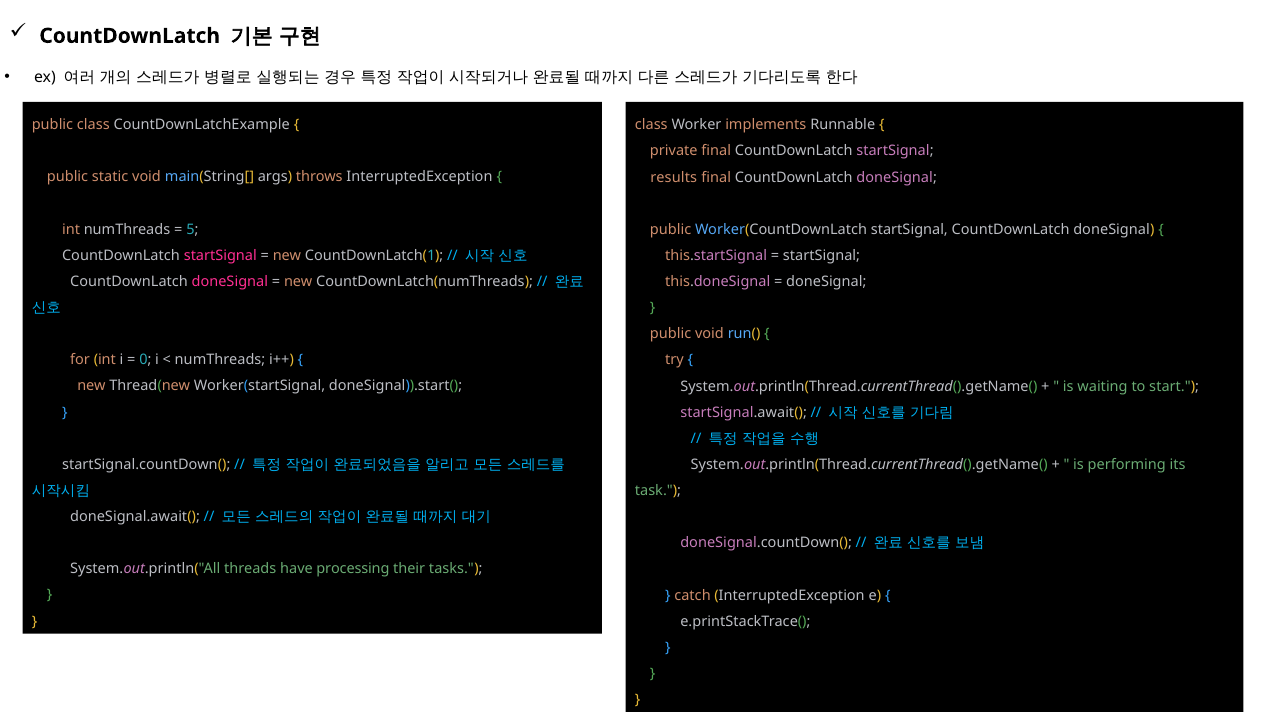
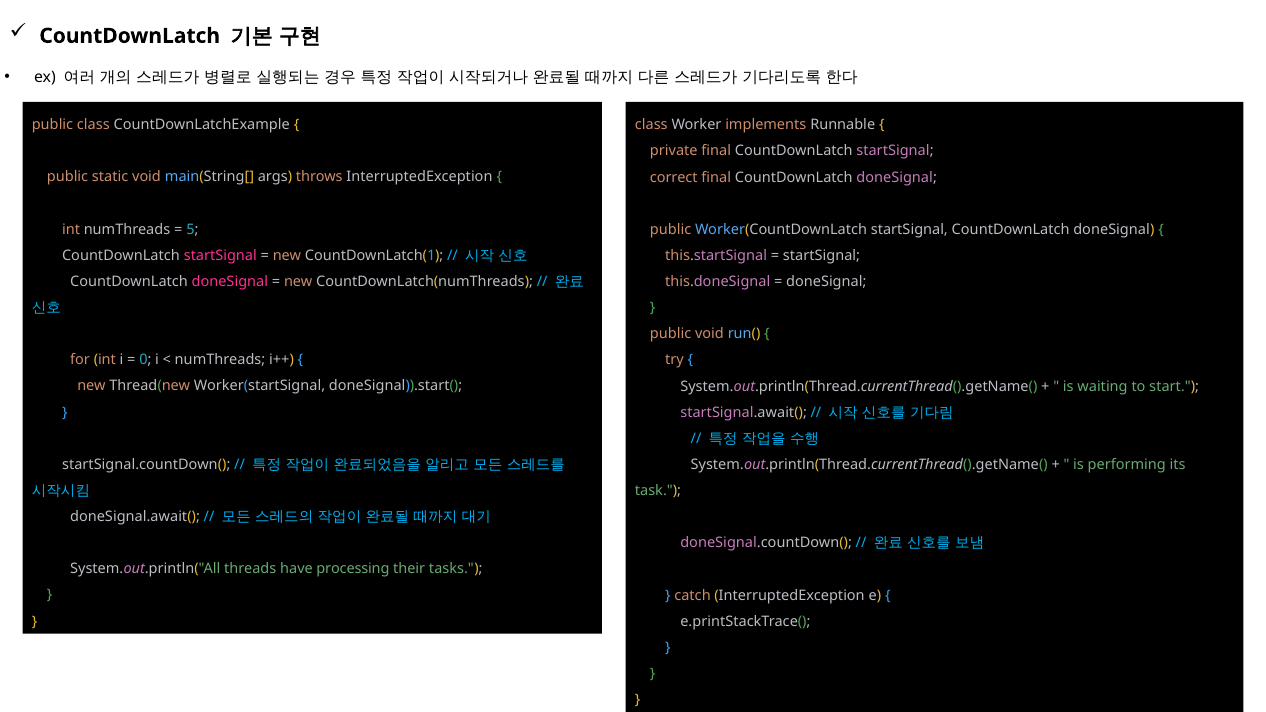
results: results -> correct (674, 177)
